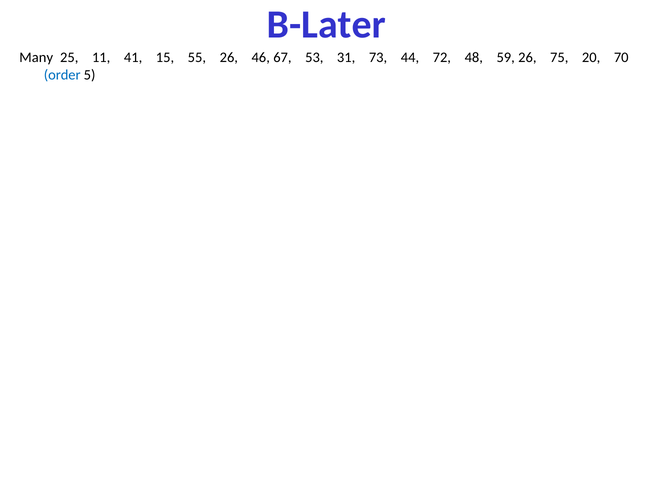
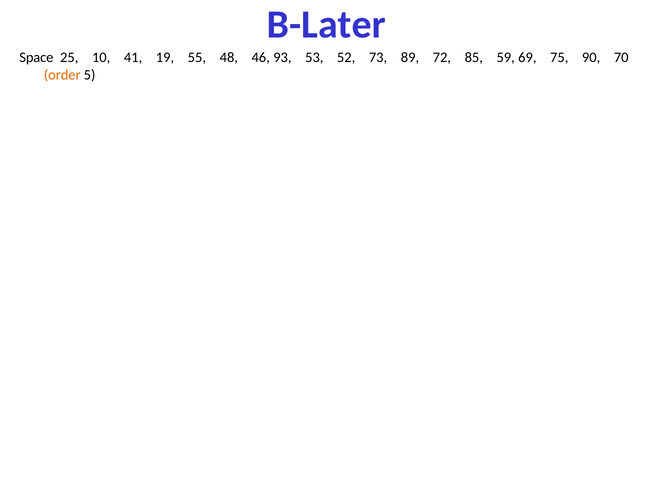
Many: Many -> Space (36, 57)
11: 11 -> 10 (101, 57)
15: 15 -> 19 (165, 57)
55 26: 26 -> 48 (229, 57)
67: 67 -> 93 (282, 57)
31: 31 -> 52 (346, 57)
44: 44 -> 89 (410, 57)
48: 48 -> 85 (474, 57)
59 26: 26 -> 69 (527, 57)
20: 20 -> 90 (591, 57)
order colour: blue -> orange (62, 75)
